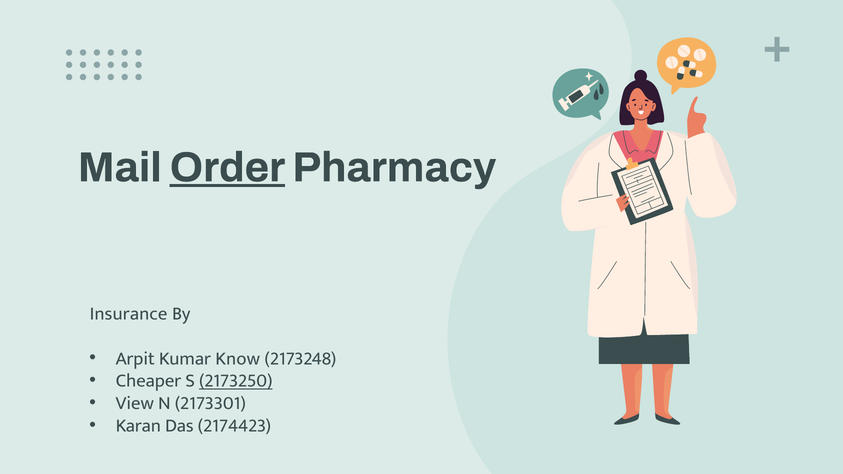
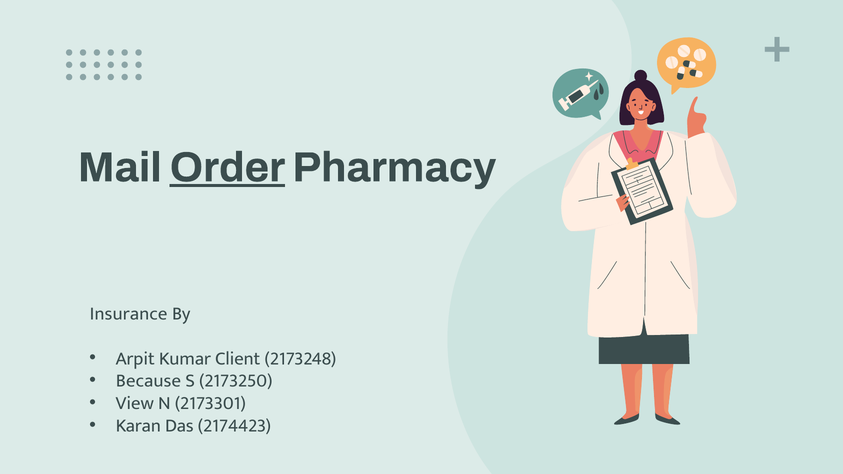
Know: Know -> Client (238, 359)
Cheaper: Cheaper -> Because (148, 381)
2173250 underline: present -> none (236, 381)
